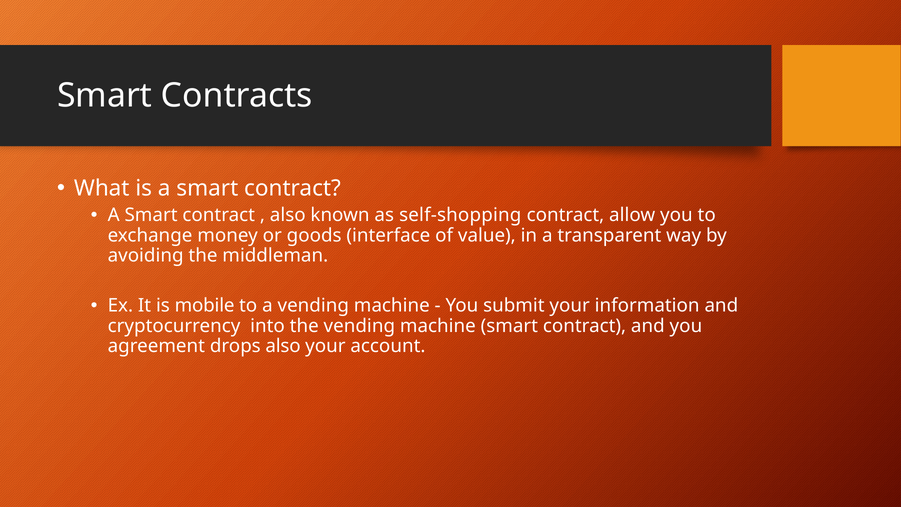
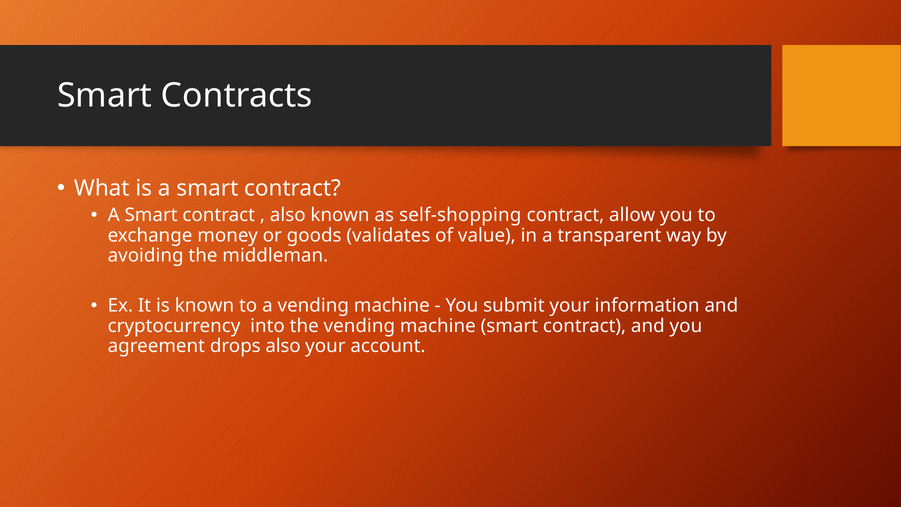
interface: interface -> validates (388, 235)
is mobile: mobile -> known (205, 306)
